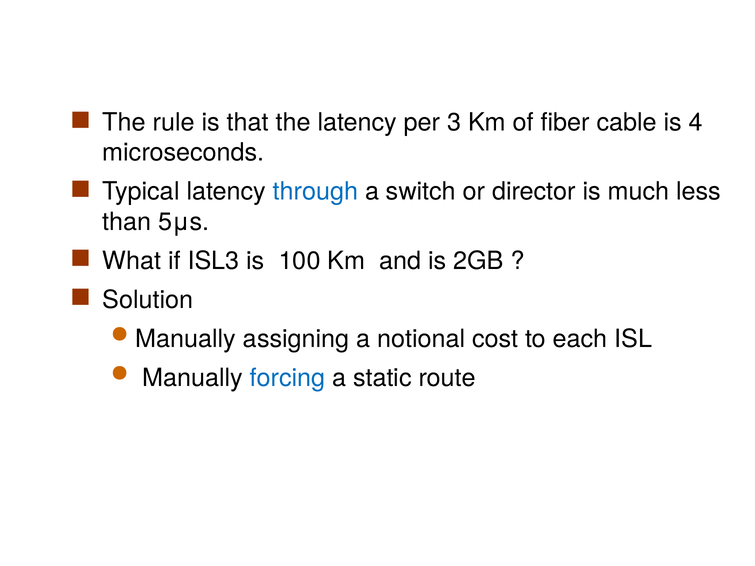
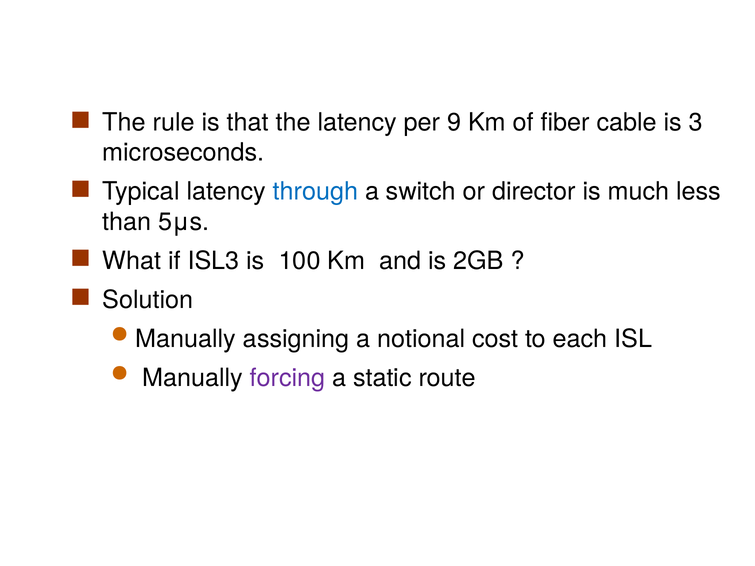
3: 3 -> 9 (454, 122)
4: 4 -> 3 (696, 122)
forcing colour: blue -> purple (288, 378)
